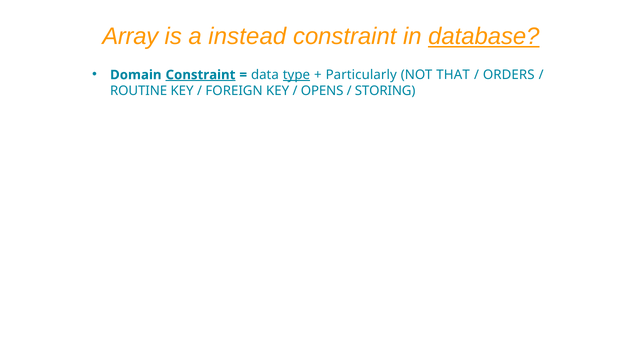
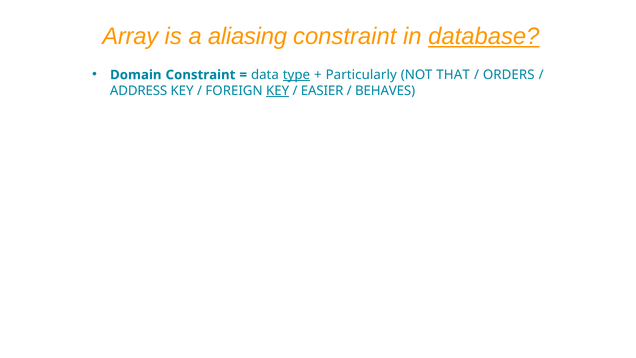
instead: instead -> aliasing (247, 36)
Constraint underline: present -> none (200, 75)
ROUTINE: ROUTINE -> ADDRESS (139, 91)
KEY underline: none -> present (278, 91)
OPENS: OPENS -> EASIER (322, 91)
STORING: STORING -> BEHAVES (385, 91)
